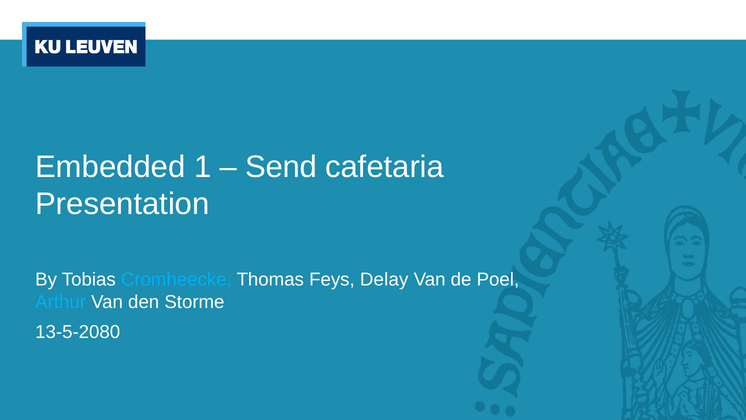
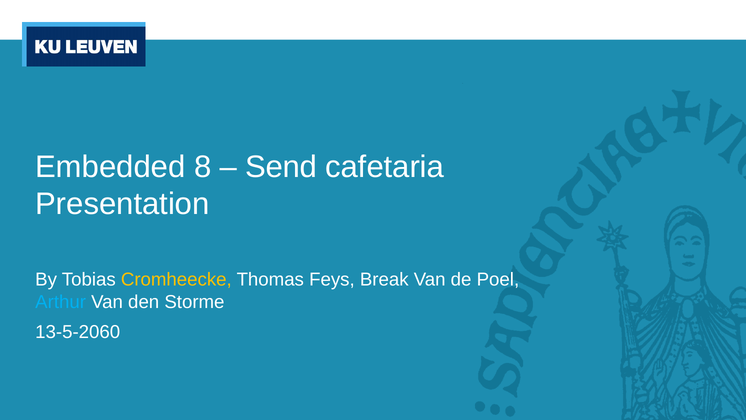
1: 1 -> 8 (203, 167)
Cromheecke colour: light blue -> yellow (176, 279)
Delay: Delay -> Break (384, 279)
13-5-2080: 13-5-2080 -> 13-5-2060 (78, 332)
